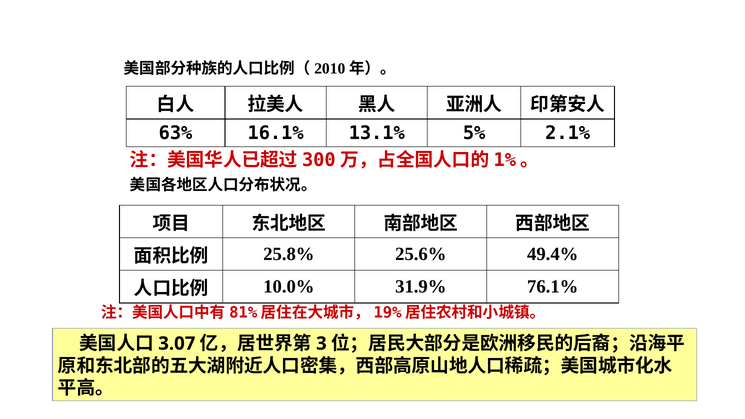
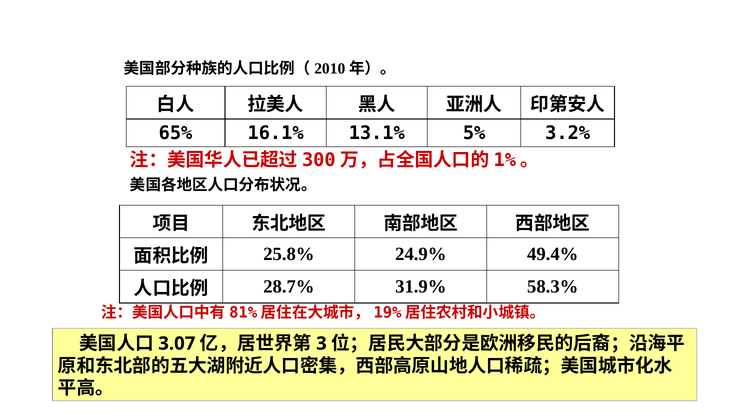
63%: 63% -> 65% (176, 133)
2.1%: 2.1% -> 3.2% (568, 133)
25.6%: 25.6% -> 24.9% (421, 254)
10.0%: 10.0% -> 28.7% (289, 287)
76.1%: 76.1% -> 58.3% (553, 287)
